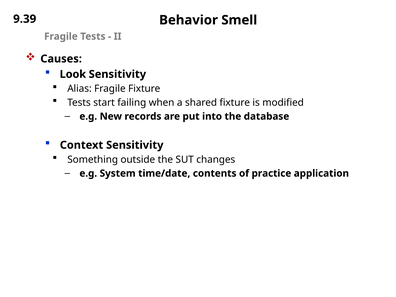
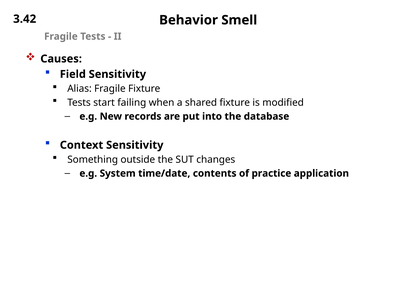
9.39: 9.39 -> 3.42 (25, 19)
Look: Look -> Field (73, 74)
